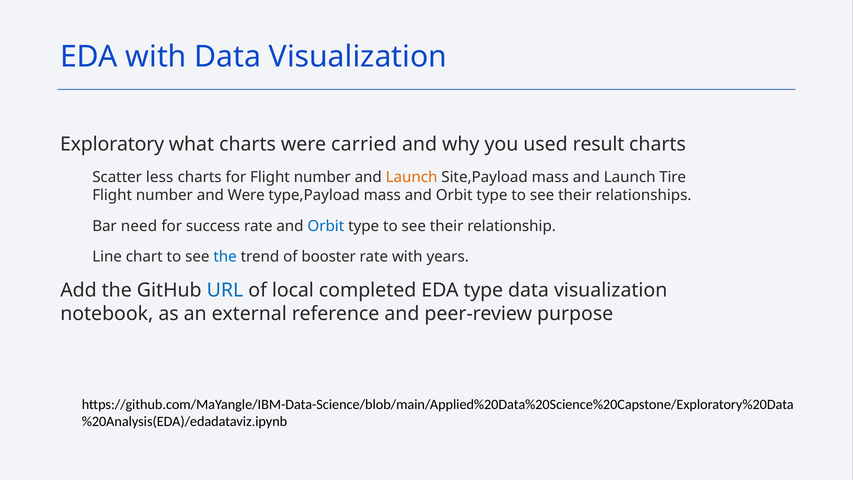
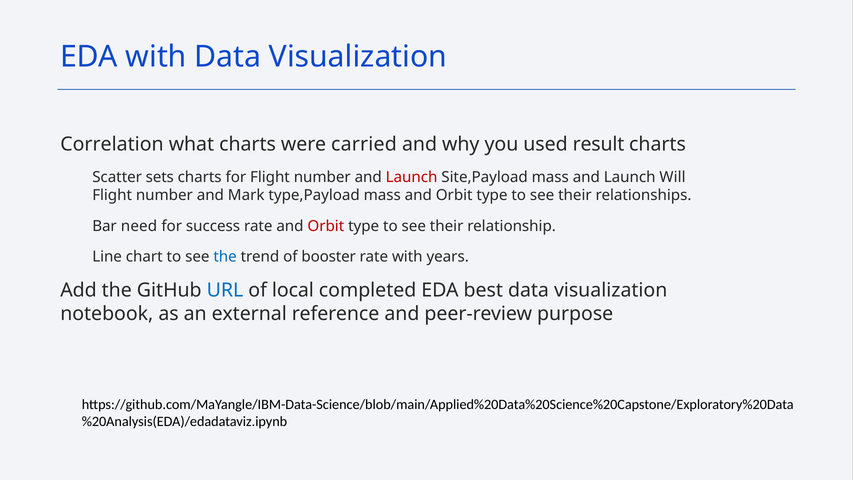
Exploratory: Exploratory -> Correlation (112, 144)
less: less -> sets (160, 177)
Launch colour: orange -> red (412, 177)
Tire: Tire -> Will (673, 177)
and Were: Were -> Mark (246, 195)
Orbit colour: blue -> red (326, 226)
EDA type: type -> best (483, 290)
